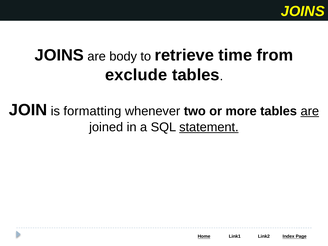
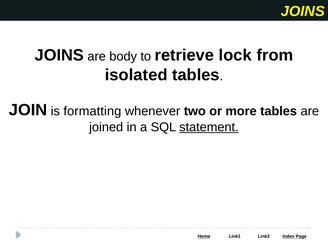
time: time -> lock (235, 55)
exclude: exclude -> isolated (136, 75)
are underline: present -> none (310, 111)
